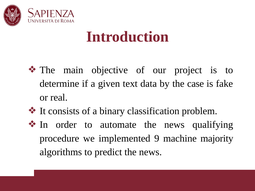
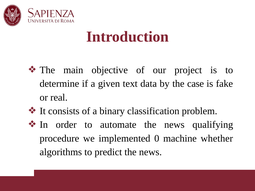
9: 9 -> 0 (157, 139)
majority: majority -> whether (217, 139)
